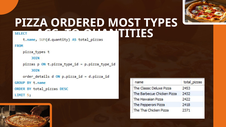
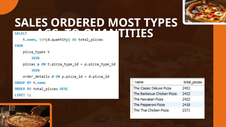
PIZZA: PIZZA -> SALES (31, 23)
